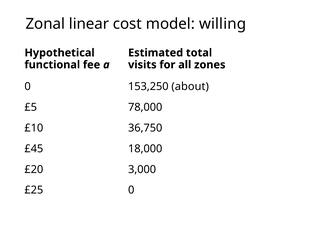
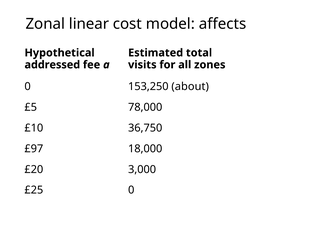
willing: willing -> affects (223, 24)
functional: functional -> addressed (52, 65)
£45: £45 -> £97 (34, 148)
